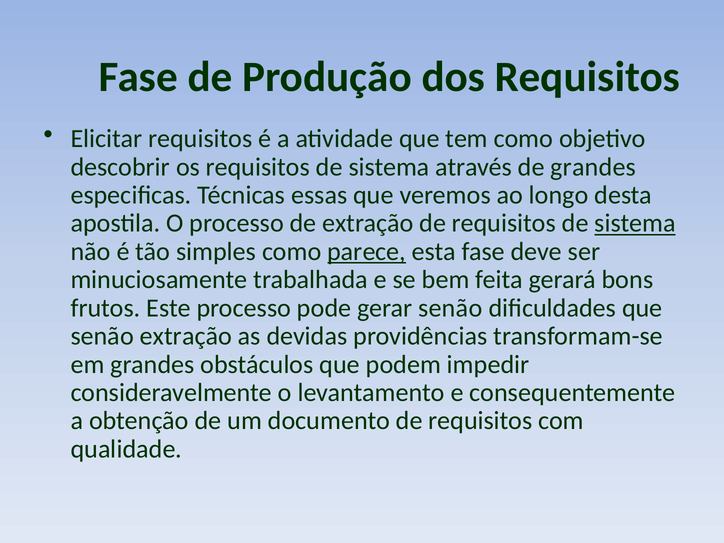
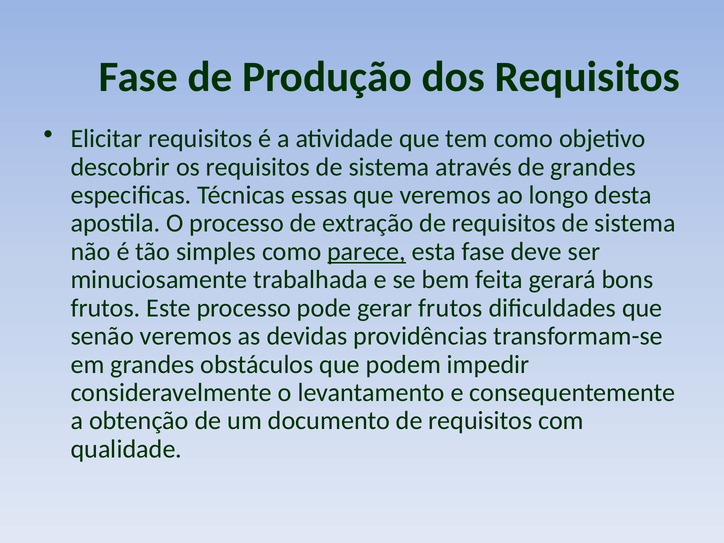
sistema underline: present -> none (635, 223)
gerar senão: senão -> frutos (450, 308)
senão extração: extração -> veremos (186, 336)
